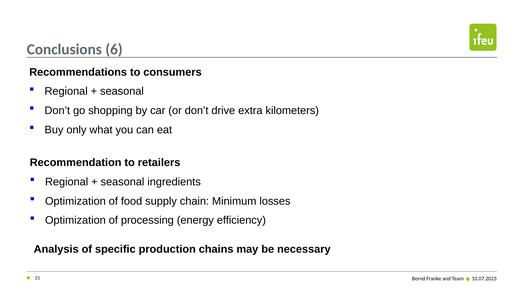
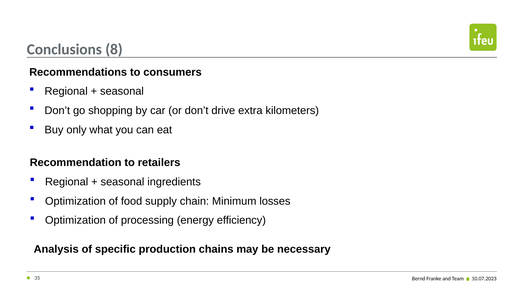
6: 6 -> 8 (114, 49)
